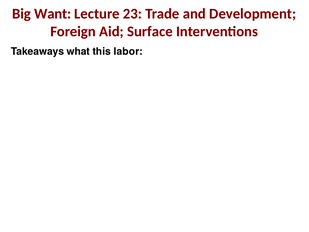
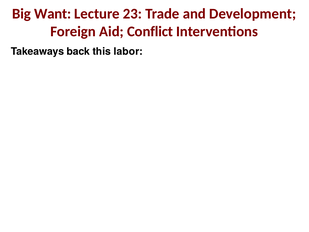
Surface: Surface -> Conflict (150, 31)
what: what -> back (78, 51)
